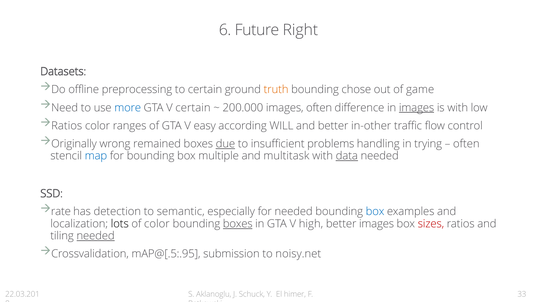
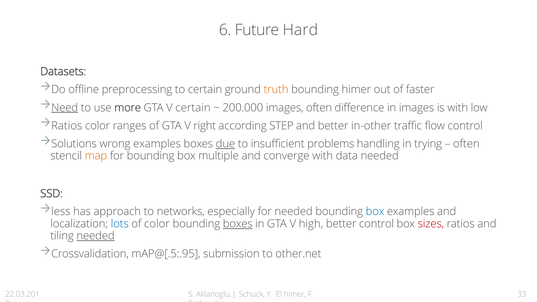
Right: Right -> Hard (300, 30)
bounding chose: chose -> himer (356, 90)
game: game -> faster (420, 90)
Need underline: none -> present (65, 108)
more colour: blue -> black (128, 108)
images underline: present -> none (417, 108)
easy: easy -> right (205, 126)
WILL: WILL -> STEP (281, 126)
Originally: Originally -> Solutions (74, 144)
wrong remained: remained -> examples (157, 144)
map colour: blue -> orange (96, 156)
multitask: multitask -> converge (286, 156)
data underline: present -> none (347, 156)
rate: rate -> less (61, 212)
detection: detection -> approach (117, 212)
semantic: semantic -> networks (181, 212)
lots colour: black -> blue (120, 224)
better images: images -> control (377, 224)
noisy.net: noisy.net -> other.net (298, 254)
